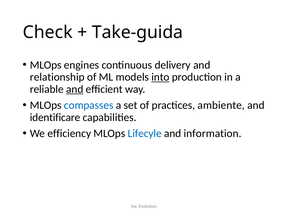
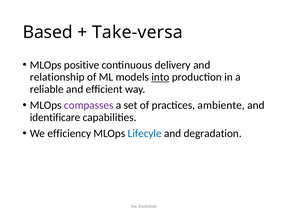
Check: Check -> Based (48, 32)
Take-guida: Take-guida -> Take-versa (137, 32)
engines: engines -> positive (82, 65)
and underline: present -> none (75, 89)
compasses colour: blue -> purple (89, 105)
information: information -> degradation (213, 133)
